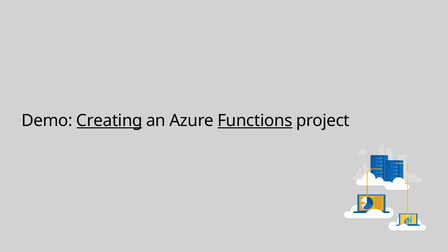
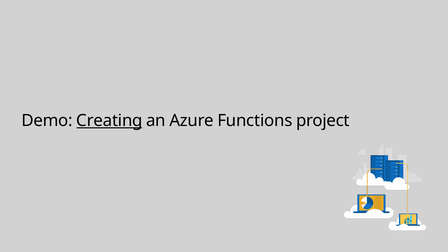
Functions underline: present -> none (255, 121)
